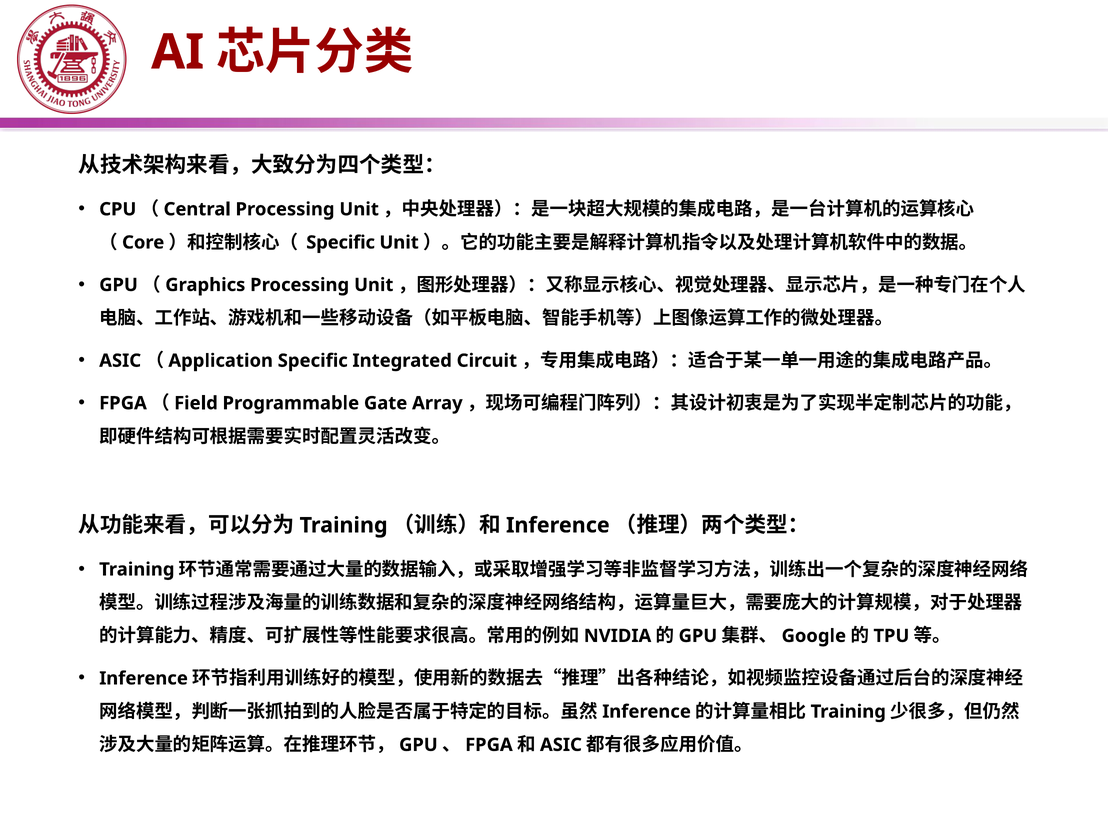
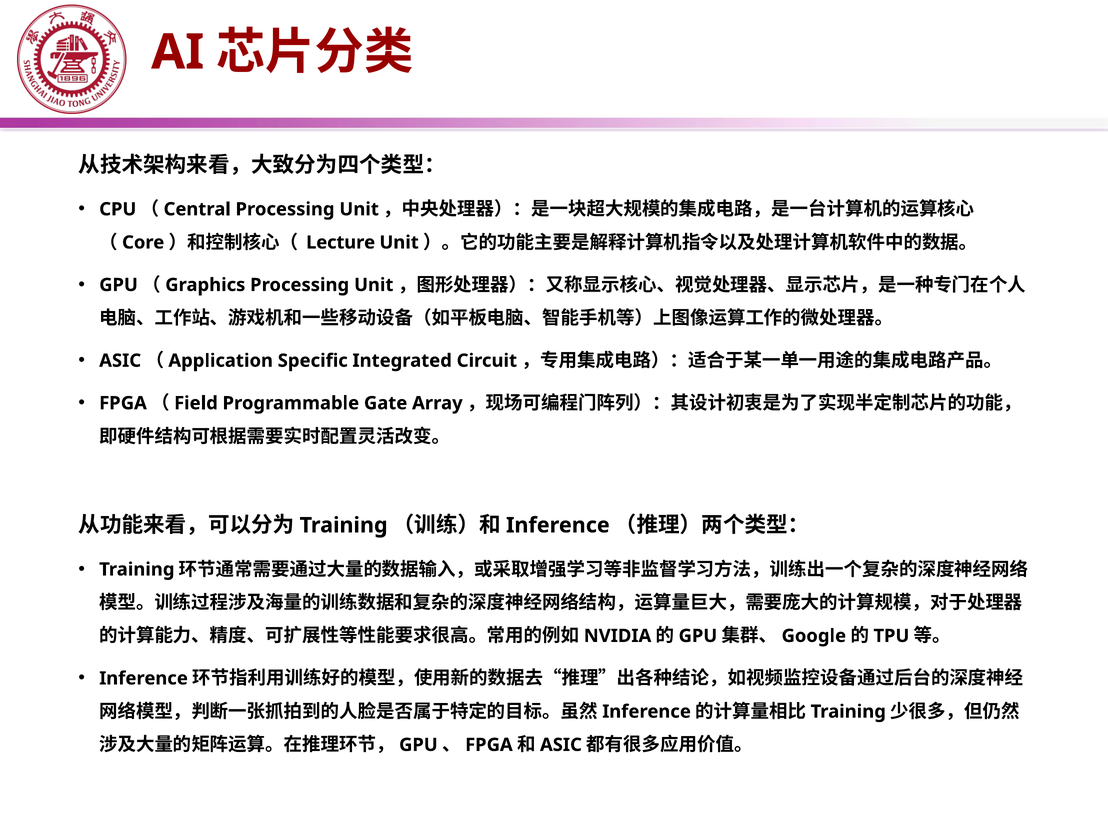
Specific: Specific -> Lecture (341, 242)
